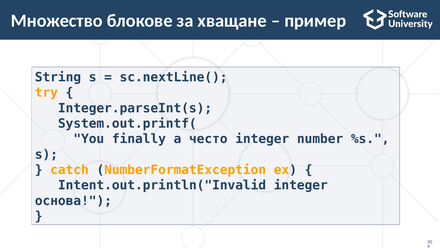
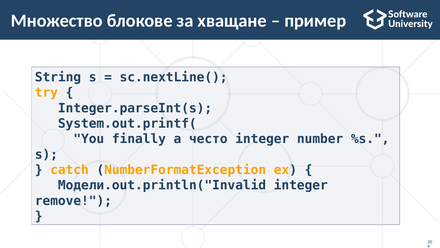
Intent.out.println("Invalid: Intent.out.println("Invalid -> Модели.out.println("Invalid (162, 185)
основа: основа -> remove (73, 200)
